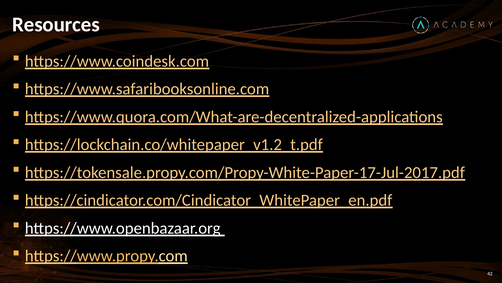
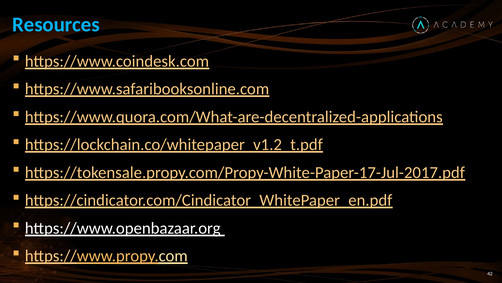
Resources colour: white -> light blue (56, 24)
